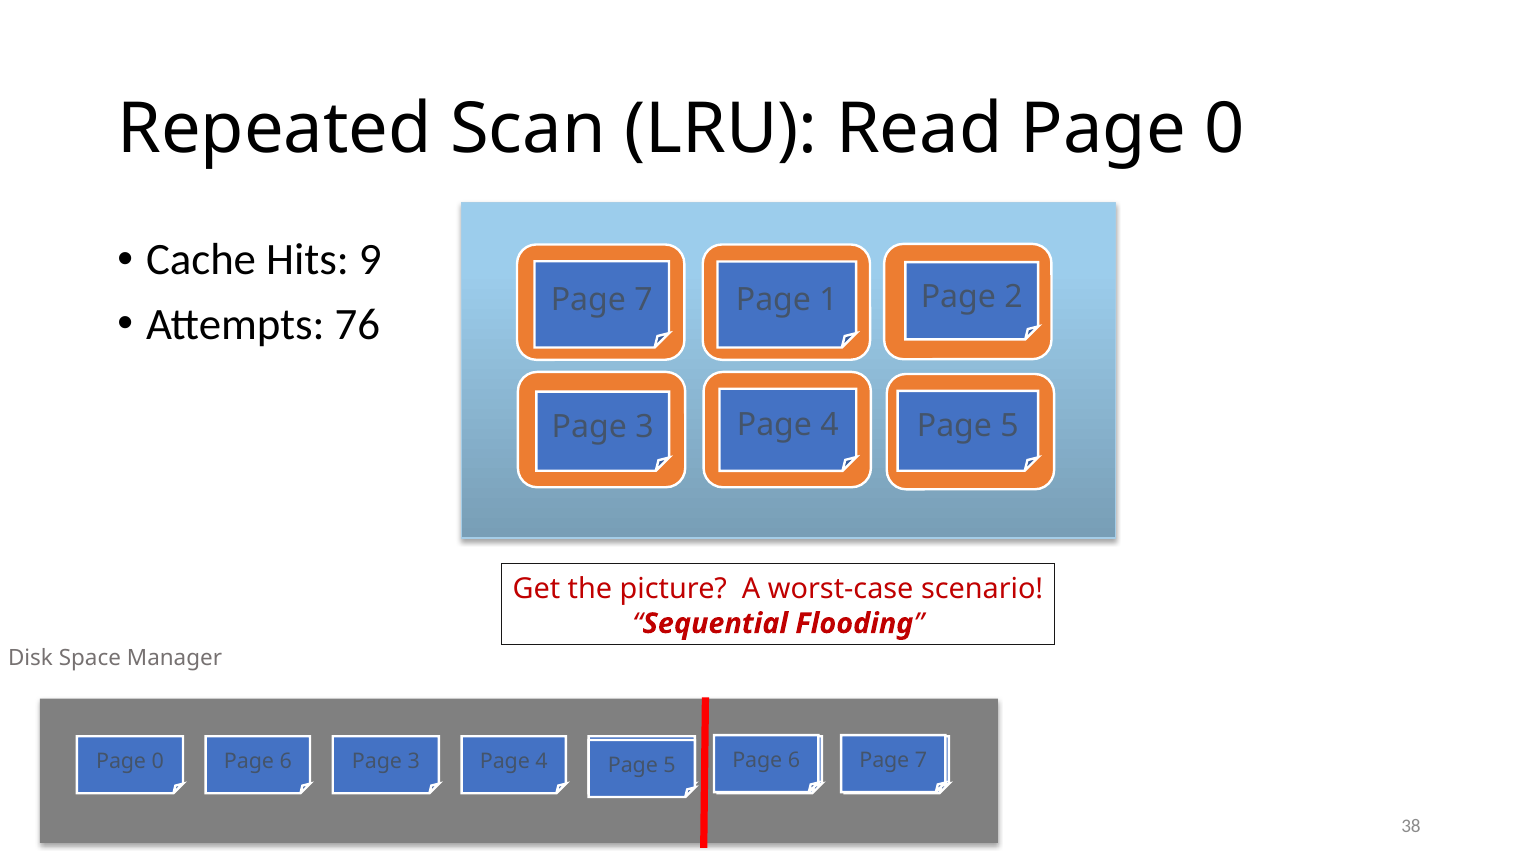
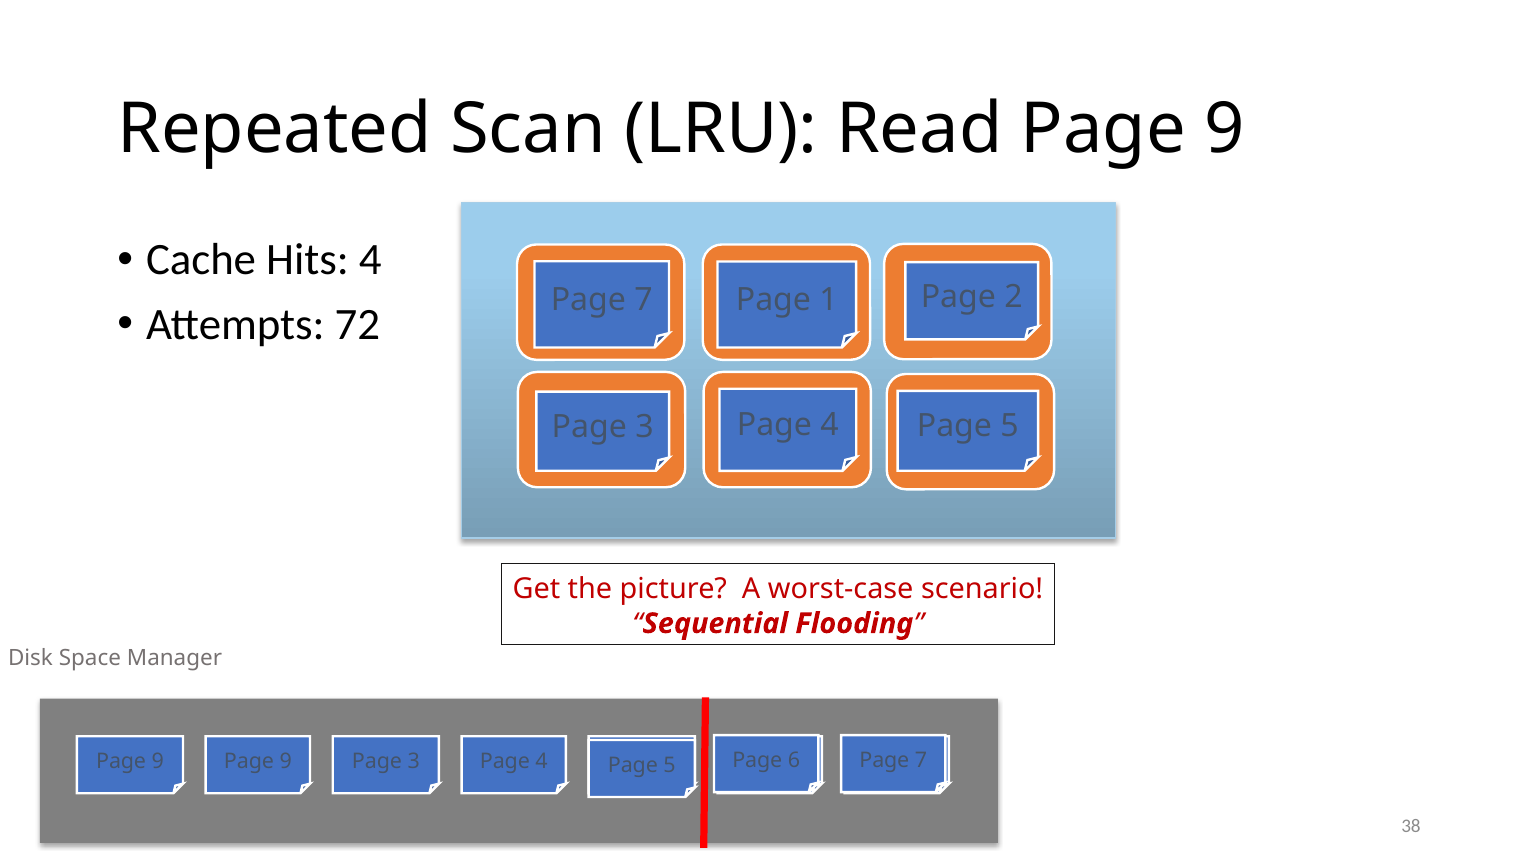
Read Page 0: 0 -> 9 (1224, 129)
Hits 9: 9 -> 4 (370, 260)
76: 76 -> 72 (357, 325)
0: 0 -> 9 (158, 762)
6: 6 -> 9 (286, 762)
